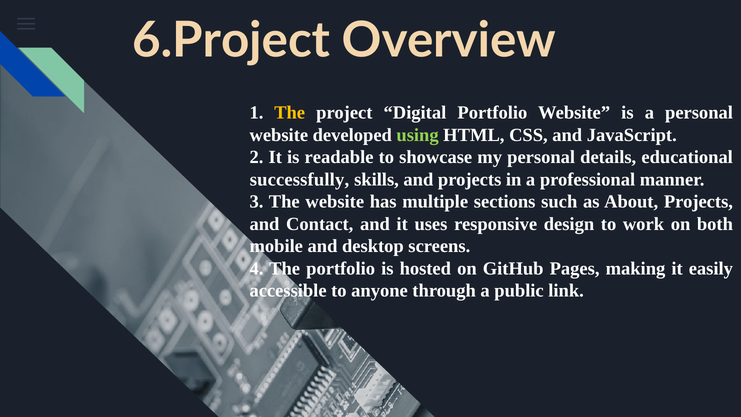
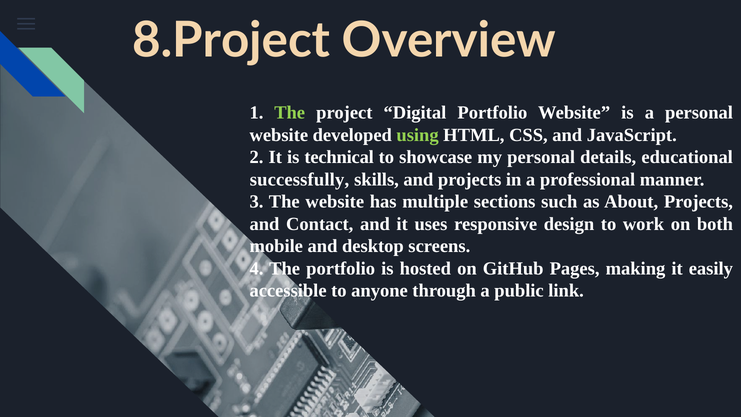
6.Project: 6.Project -> 8.Project (231, 40)
The colour: yellow -> light green (290, 113)
readable: readable -> technical (339, 157)
